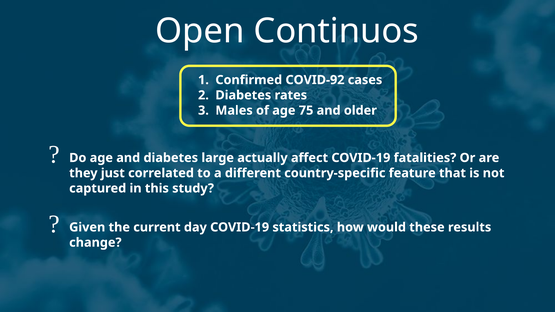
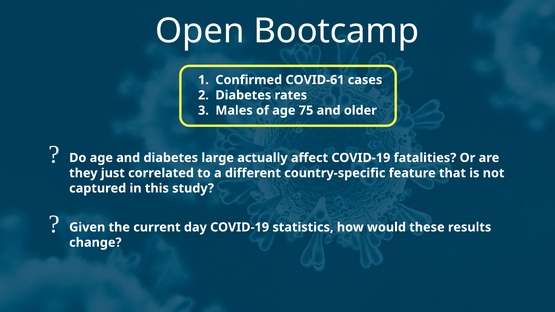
Continuos: Continuos -> Bootcamp (336, 31)
COVID-92: COVID-92 -> COVID-61 (315, 80)
